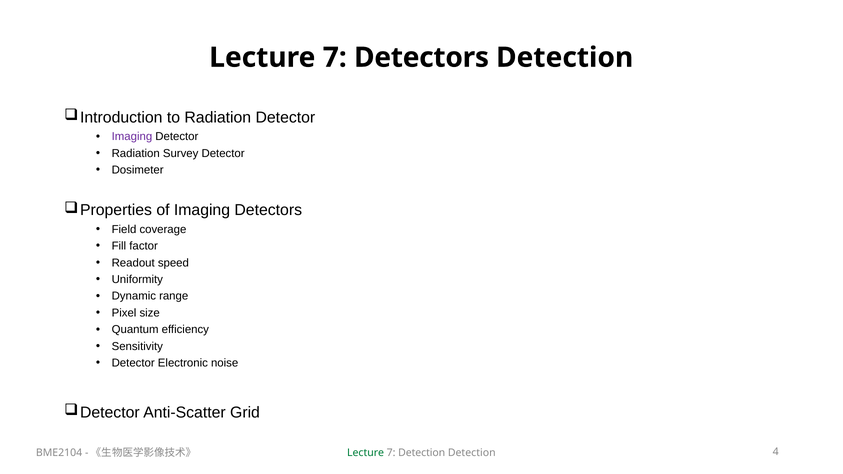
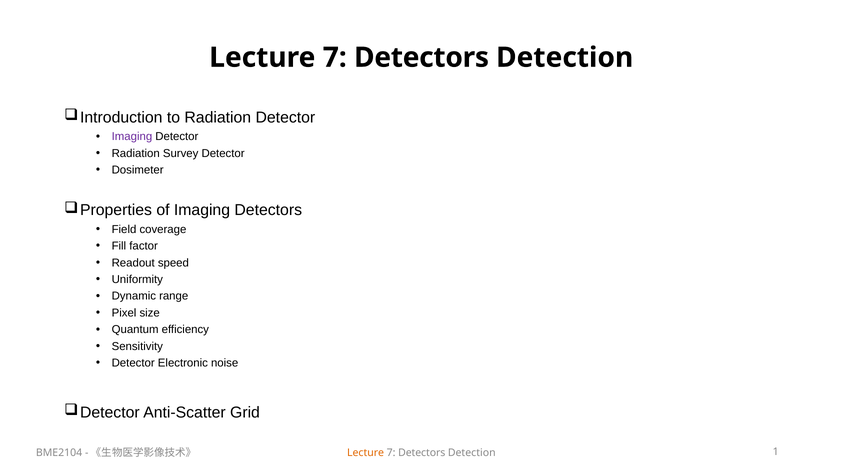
Lecture colour: green -> orange (366, 453)
Detection: Detection -> Detectors (422, 453)
4: 4 -> 1 (776, 452)
